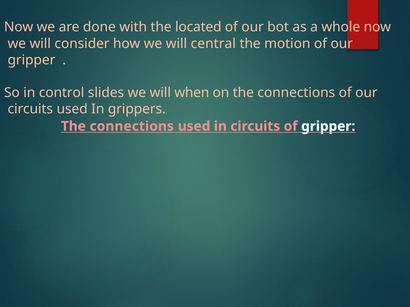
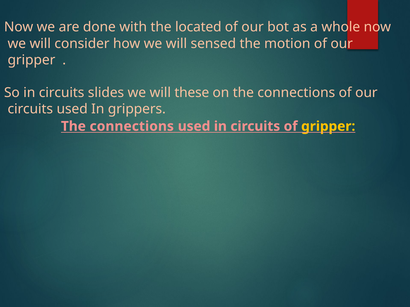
central: central -> sensed (213, 44)
So in control: control -> circuits (62, 93)
when: when -> these (192, 93)
gripper colour: white -> yellow (328, 126)
